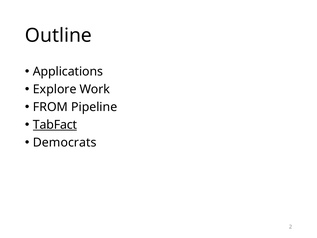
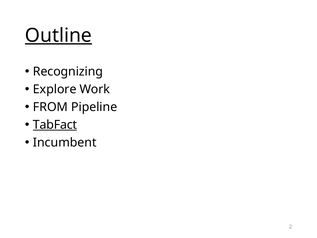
Outline underline: none -> present (58, 36)
Applications: Applications -> Recognizing (68, 71)
Democrats: Democrats -> Incumbent (65, 142)
